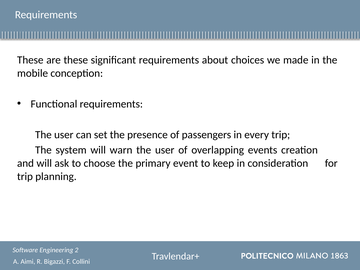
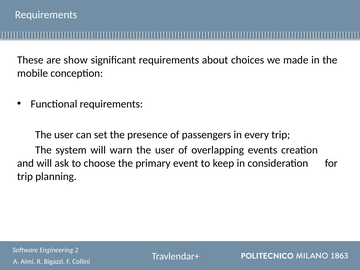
are these: these -> show (76, 60)
